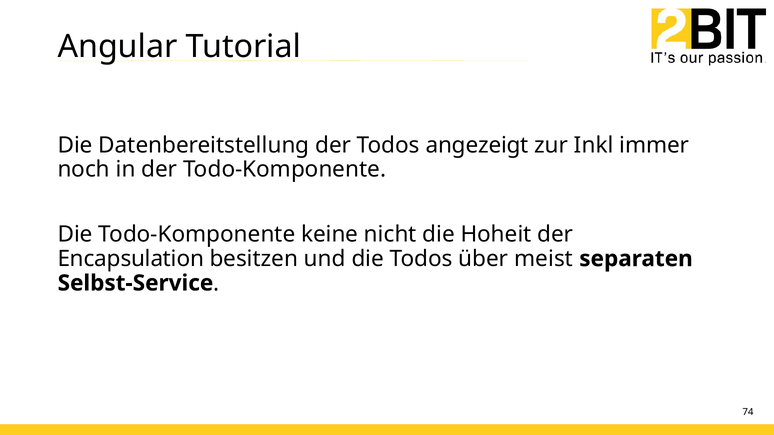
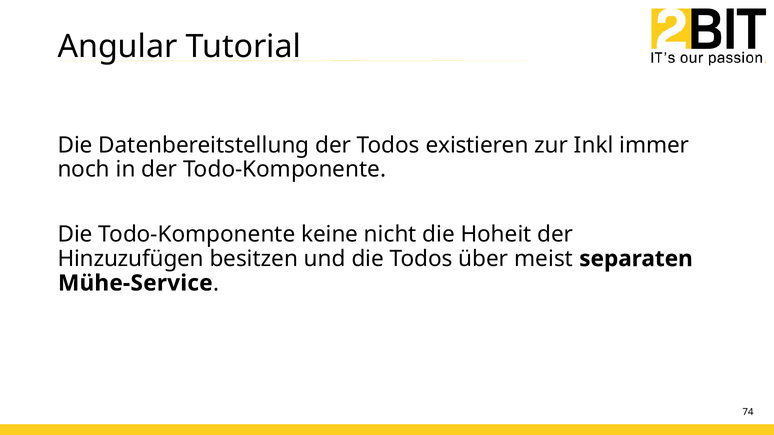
angezeigt: angezeigt -> existieren (477, 145)
Encapsulation: Encapsulation -> Hinzuzufügen (131, 259)
Selbst-Service: Selbst-Service -> Mühe-Service (135, 283)
